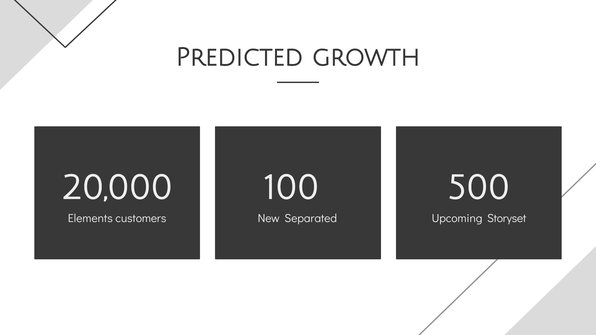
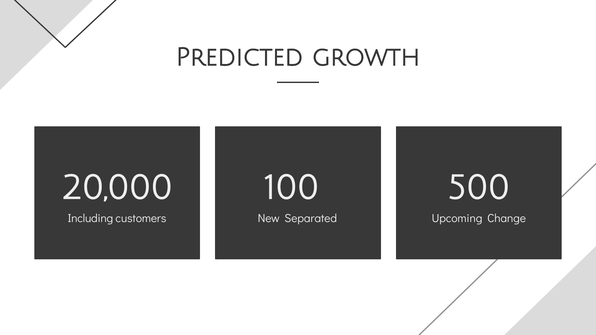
Elements: Elements -> Including (90, 218)
Storyset: Storyset -> Change (507, 218)
